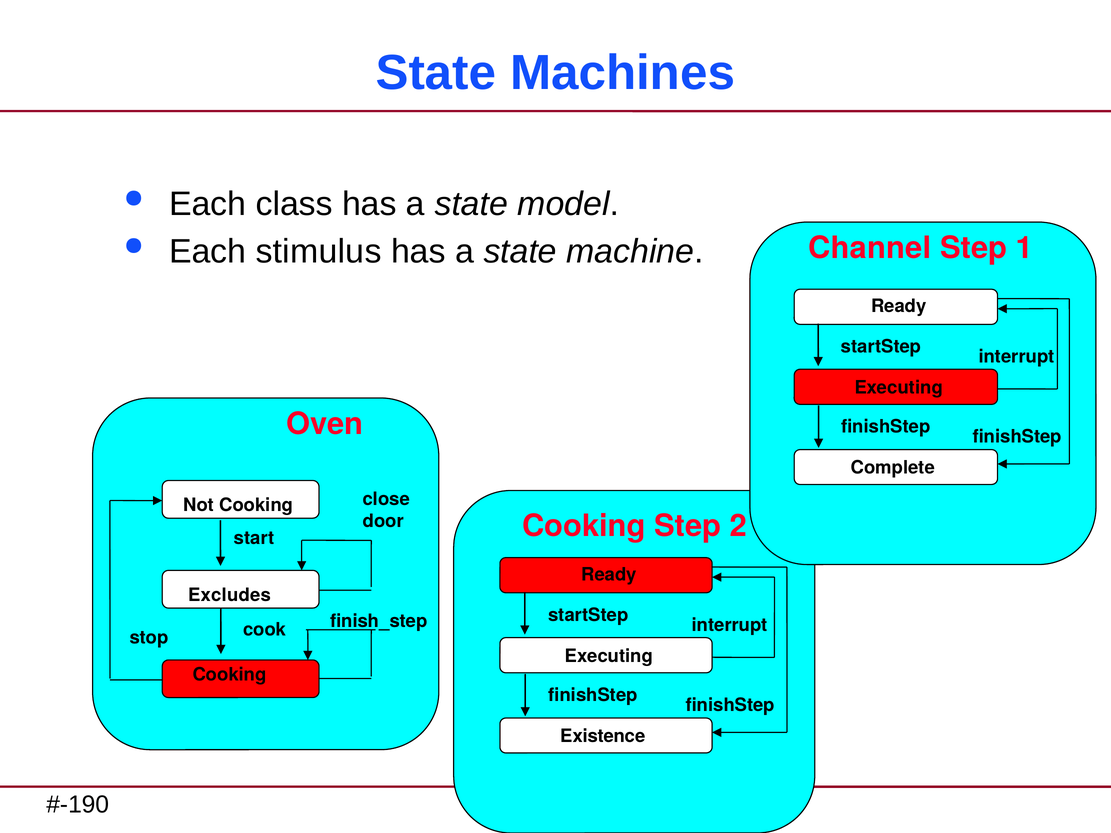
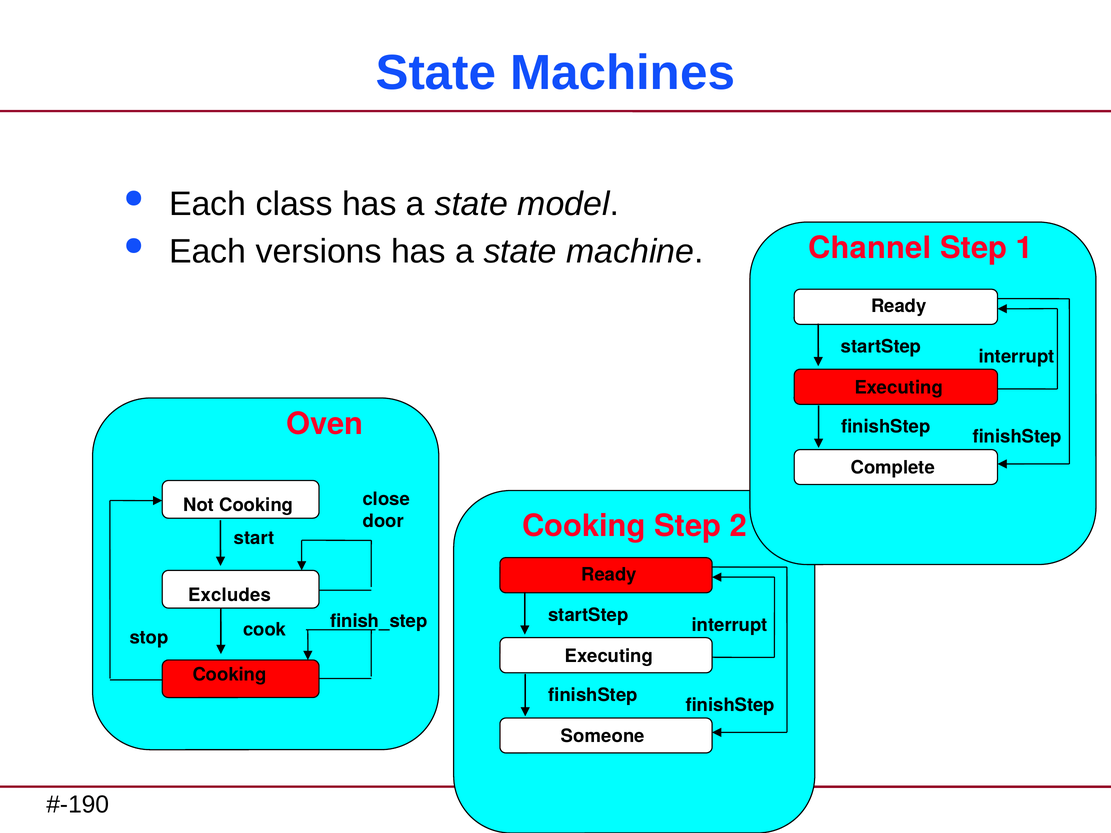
stimulus: stimulus -> versions (319, 252)
Existence: Existence -> Someone (603, 736)
